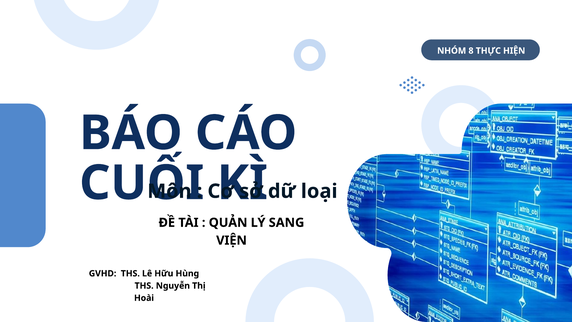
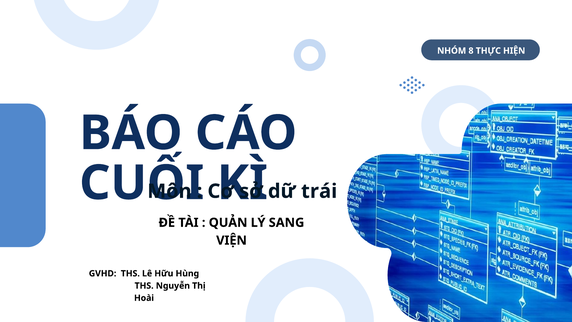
loại: loại -> trái (319, 191)
